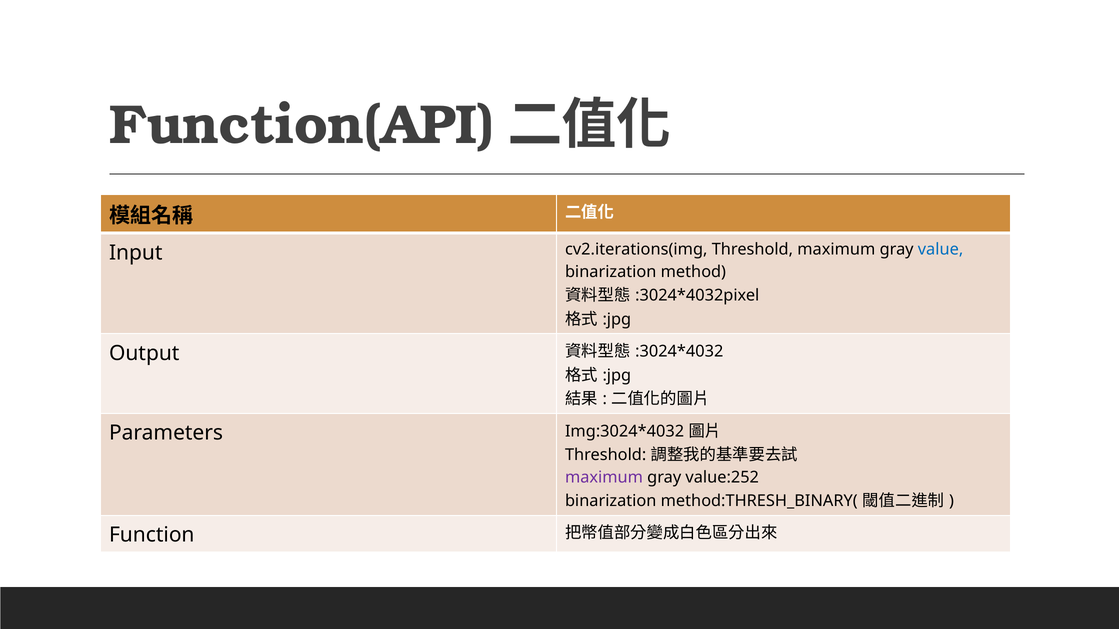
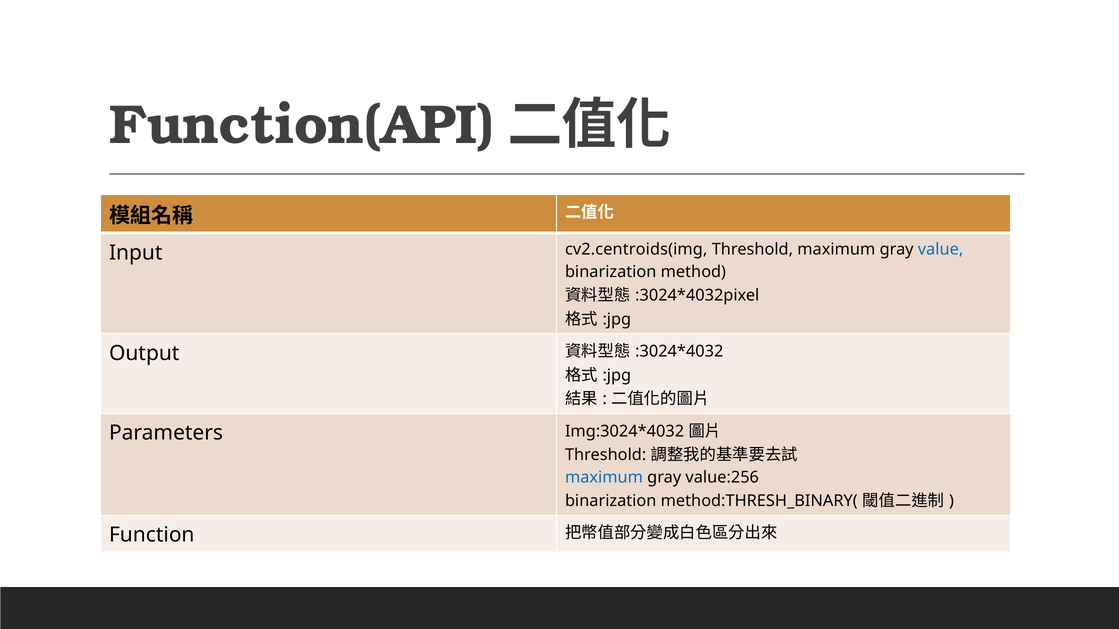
cv2.iterations(img: cv2.iterations(img -> cv2.centroids(img (636, 250)
maximum colour: purple -> blue (604, 477)
value:252: value:252 -> value:256 (722, 477)
